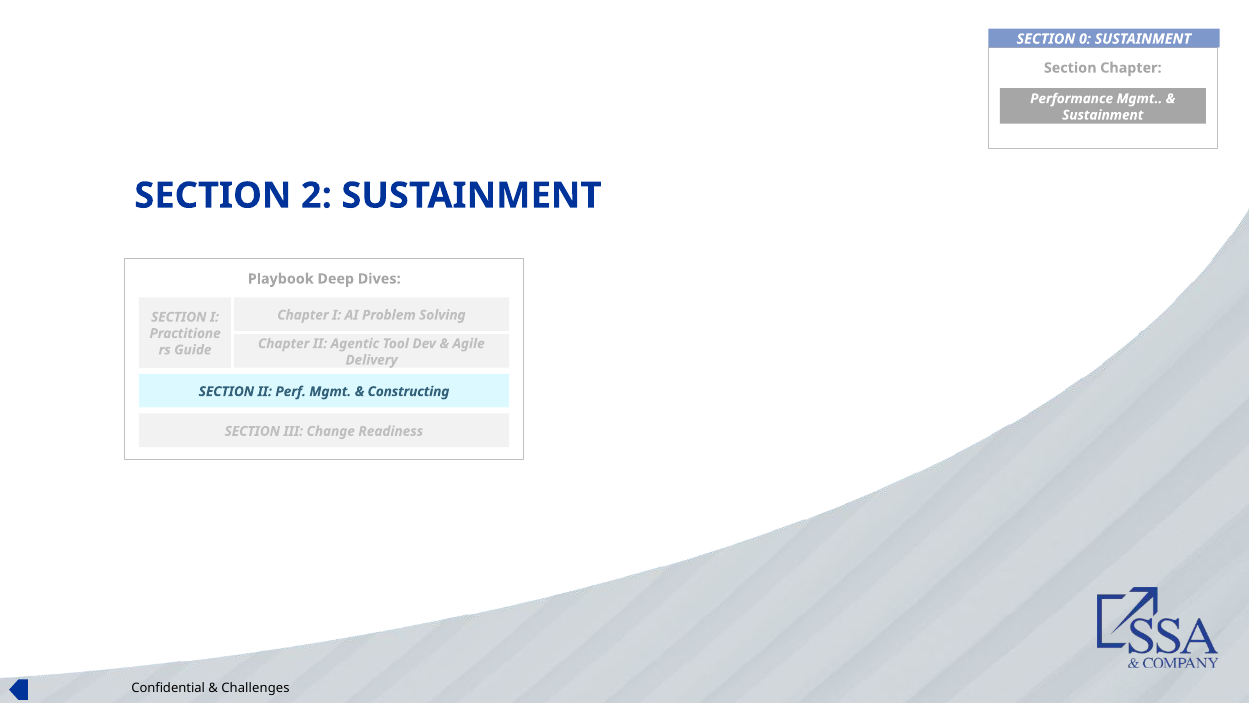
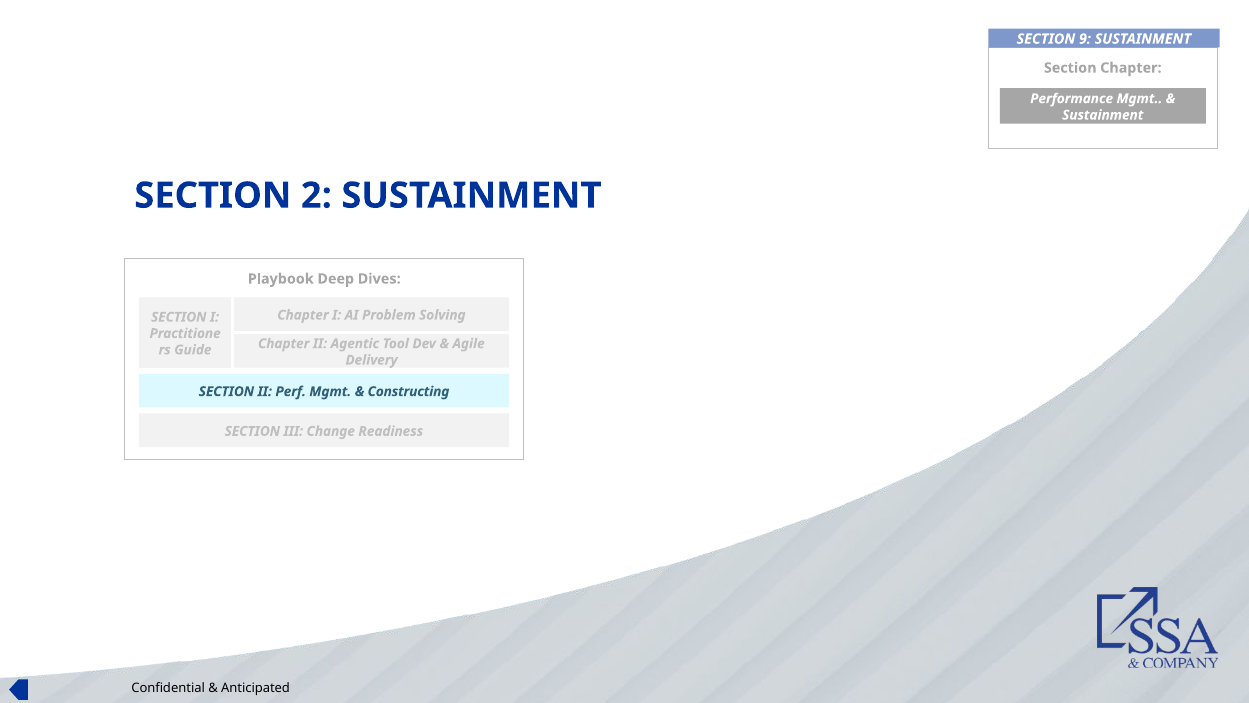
0: 0 -> 9 (1085, 39)
Challenges: Challenges -> Anticipated (256, 688)
